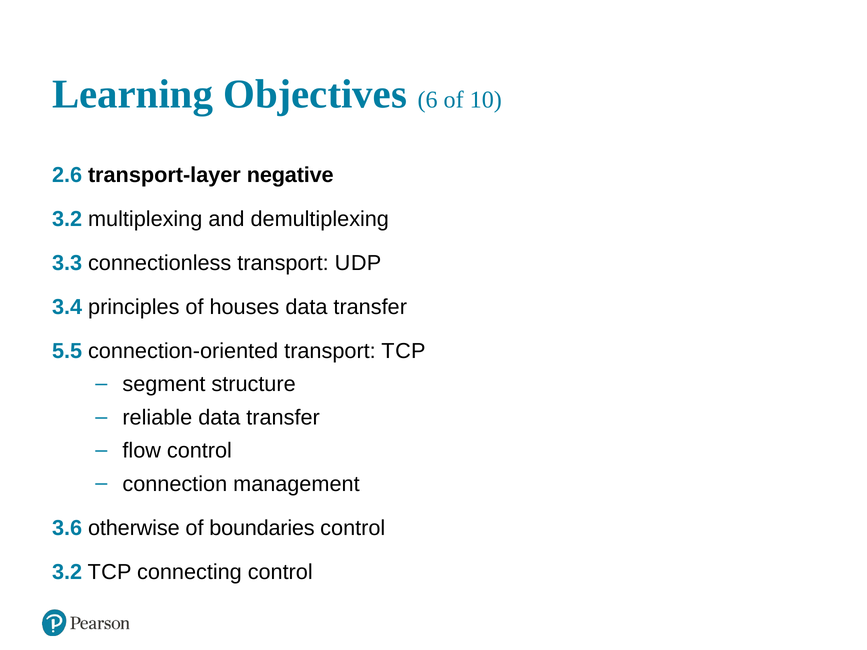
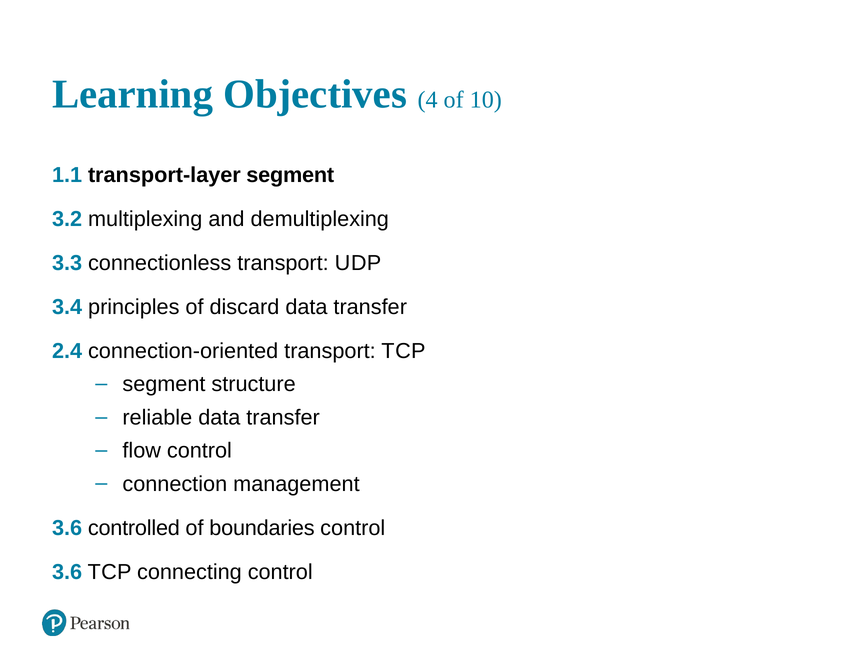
6: 6 -> 4 (428, 100)
2.6: 2.6 -> 1.1 (67, 175)
transport-layer negative: negative -> segment (290, 175)
houses: houses -> discard (244, 307)
5.5: 5.5 -> 2.4 (67, 351)
otherwise: otherwise -> controlled (134, 528)
3.2: 3.2 -> 3.6 (67, 572)
